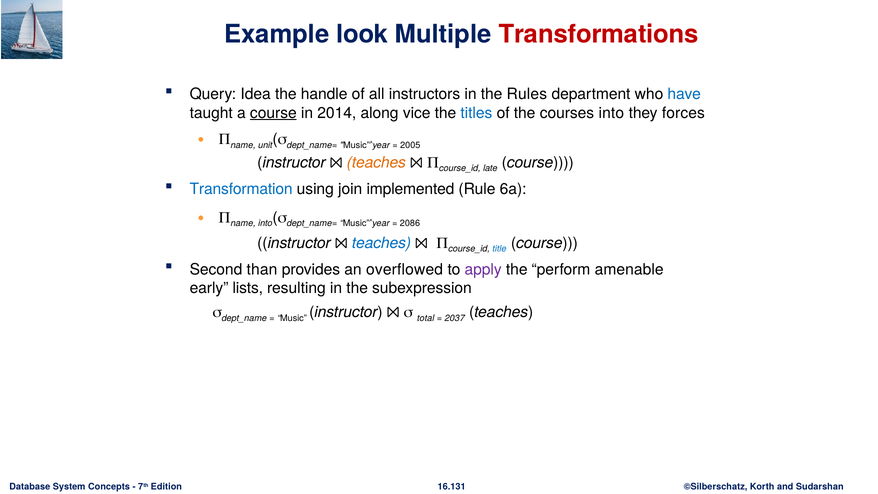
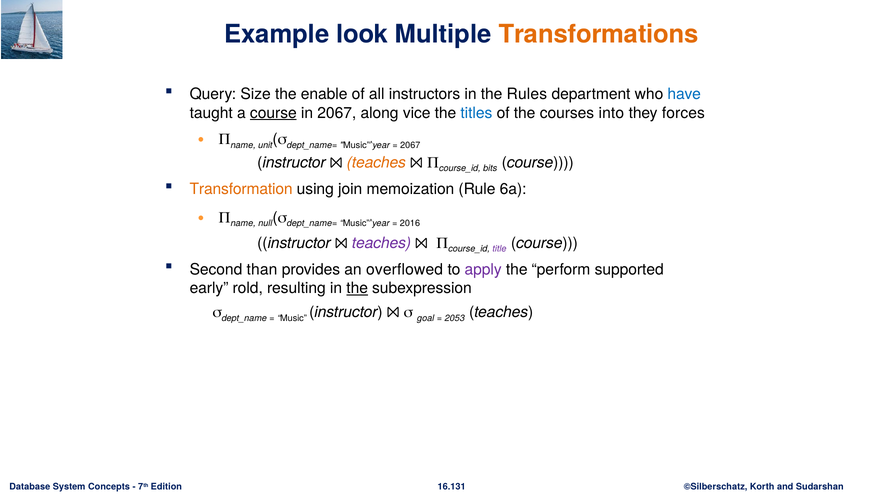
Transformations colour: red -> orange (599, 34)
Idea: Idea -> Size (256, 94)
handle: handle -> enable (324, 94)
in 2014: 2014 -> 2067 (337, 113)
2005: 2005 -> 2067 (410, 145)
late: late -> bits (490, 168)
Transformation colour: blue -> orange (241, 189)
implemented: implemented -> memoization (410, 189)
into: into -> null (265, 223)
2086: 2086 -> 2016 (410, 223)
teaches colour: blue -> purple (381, 243)
title colour: blue -> purple (499, 249)
amenable: amenable -> supported (629, 269)
lists: lists -> rold (248, 288)
the underline: none -> present (357, 288)
total: total -> goal (426, 318)
2037: 2037 -> 2053 (455, 318)
